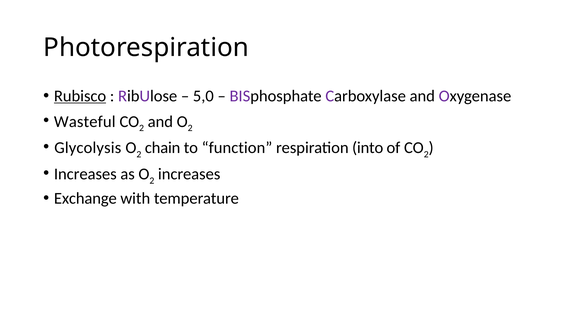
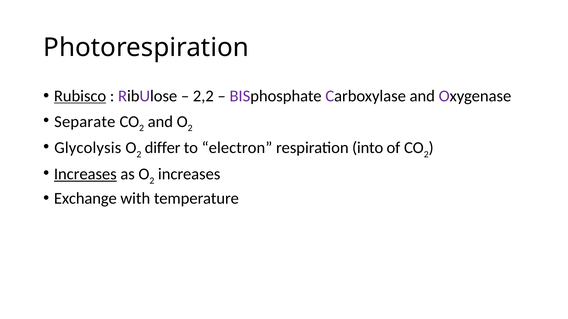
5,0: 5,0 -> 2,2 (203, 96)
Wasteful: Wasteful -> Separate (85, 122)
chain: chain -> differ (163, 148)
function: function -> electron (237, 148)
Increases underline: none -> present (85, 174)
